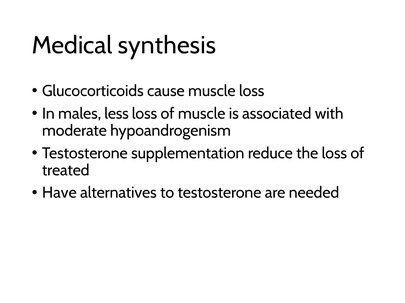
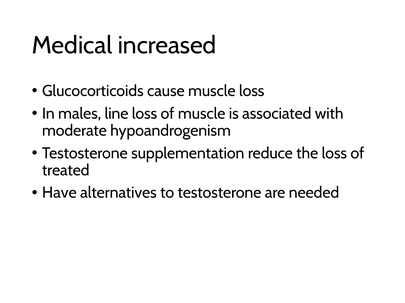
synthesis: synthesis -> increased (167, 45)
less: less -> line (117, 114)
